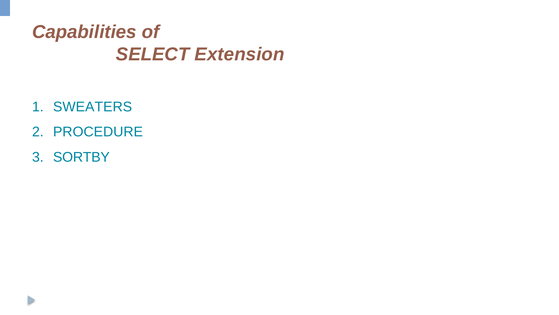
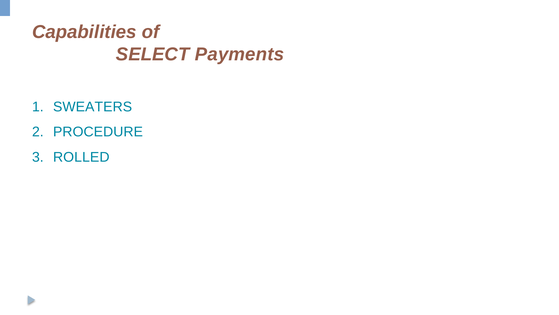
Extension: Extension -> Payments (240, 54)
SORTBY: SORTBY -> ROLLED (81, 157)
